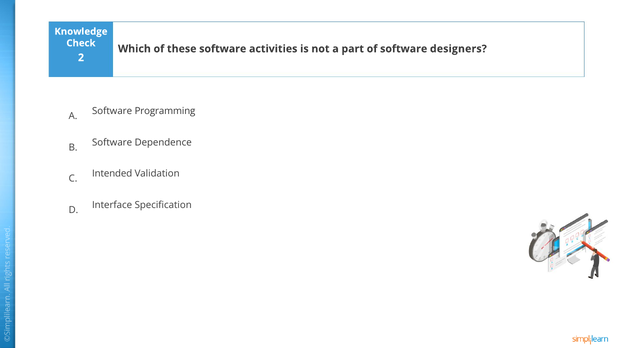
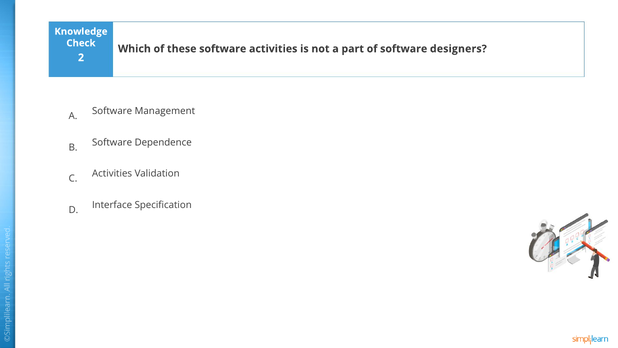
Programming: Programming -> Management (165, 111)
Intended: Intended -> Activities (112, 174)
